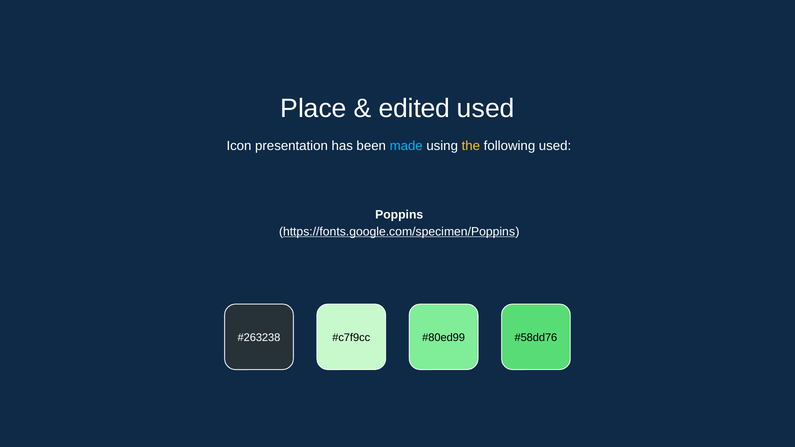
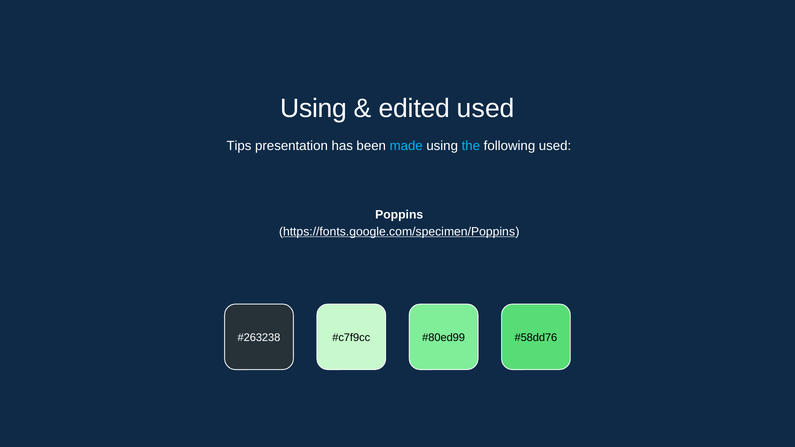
Place: Place -> Using (314, 109)
Icon: Icon -> Tips (239, 146)
the colour: yellow -> light blue (471, 146)
